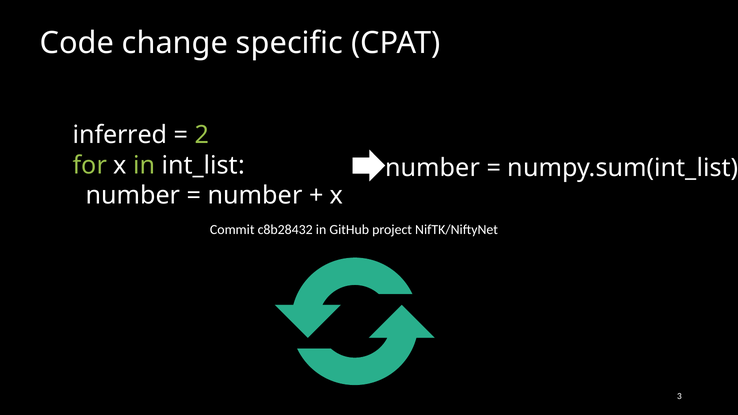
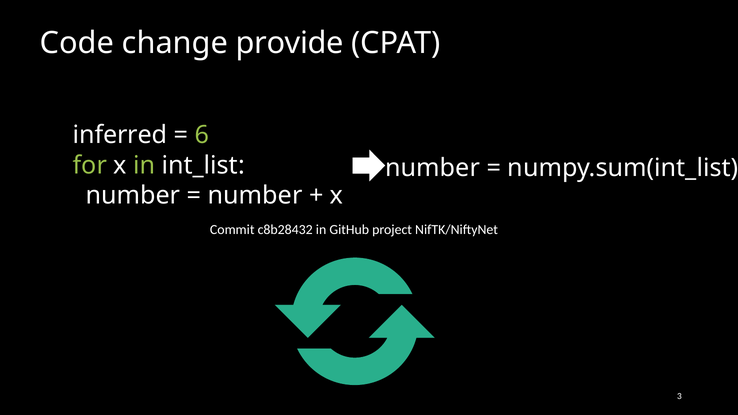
specific: specific -> provide (290, 43)
2: 2 -> 6 (202, 135)
